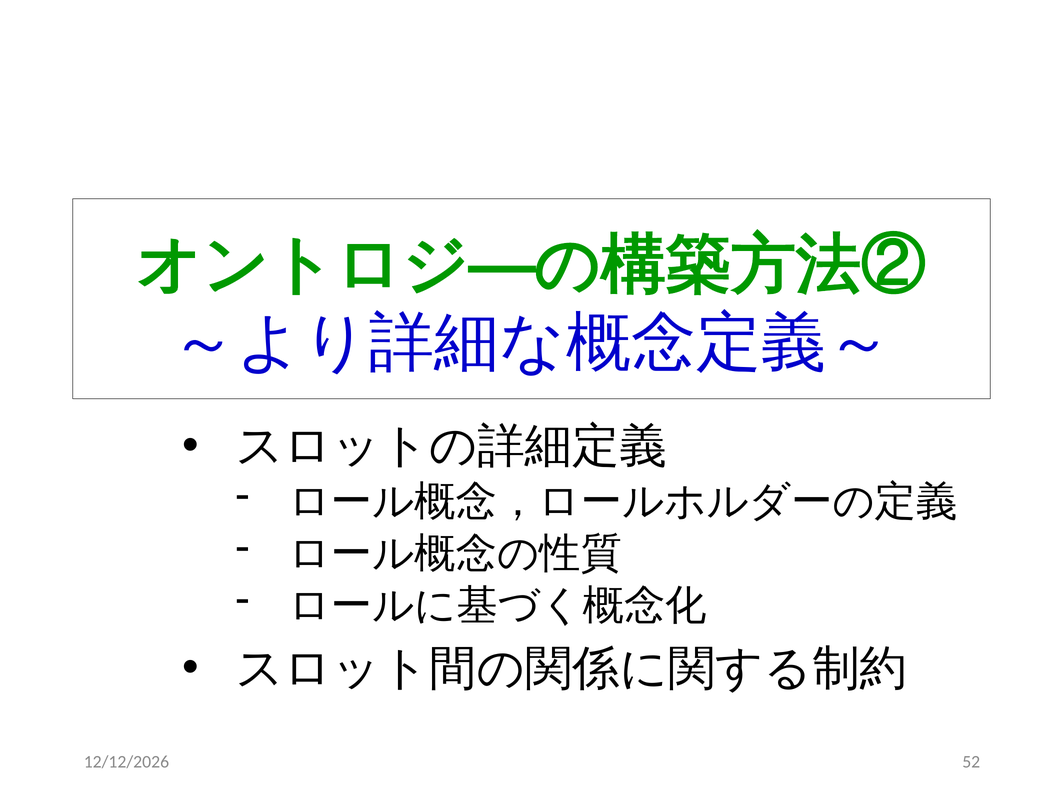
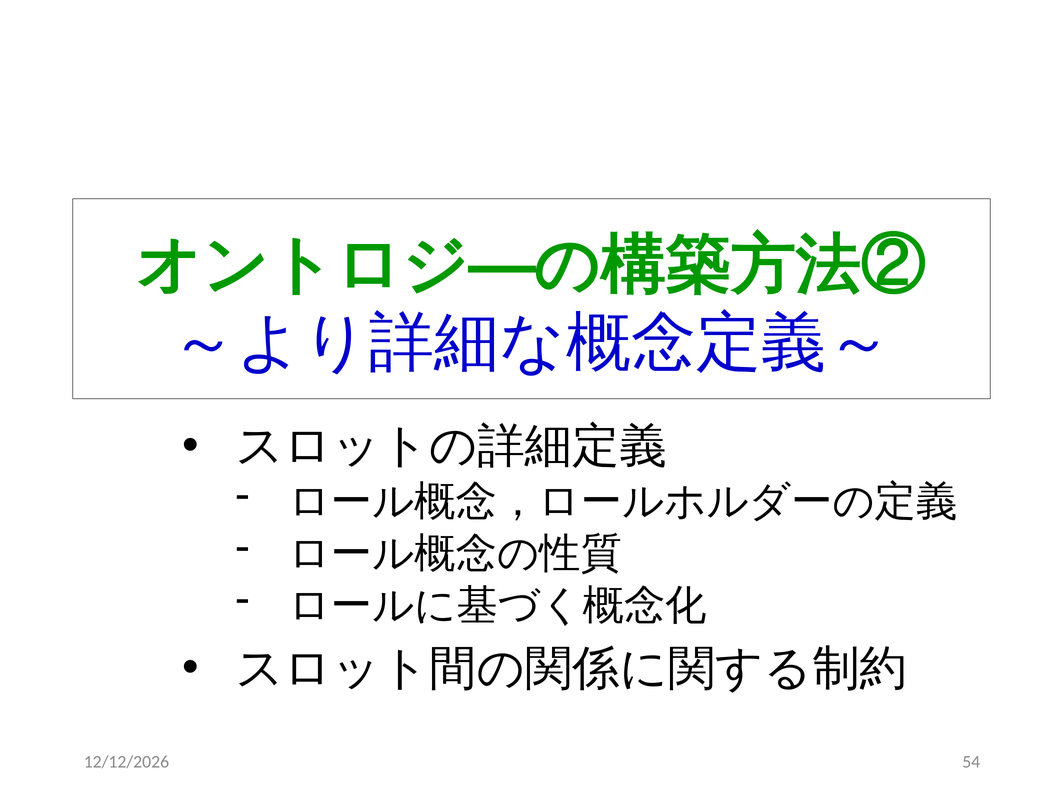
52: 52 -> 54 (971, 762)
